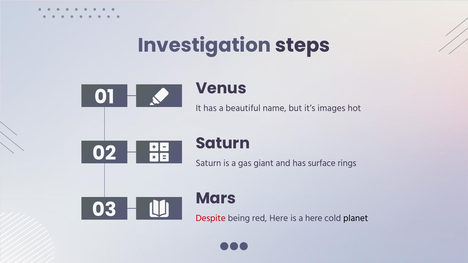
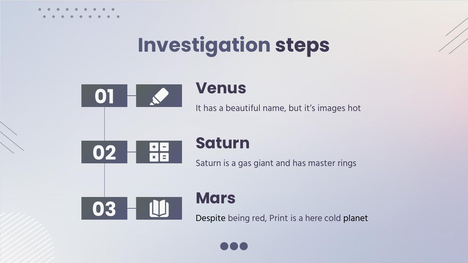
surface: surface -> master (322, 163)
Despite colour: red -> black (211, 219)
red Here: Here -> Print (279, 219)
